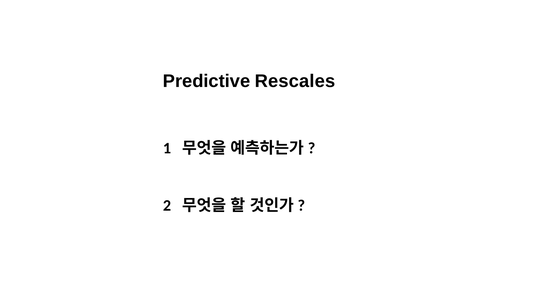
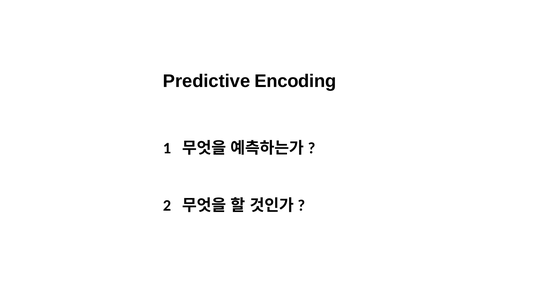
Rescales: Rescales -> Encoding (295, 81)
